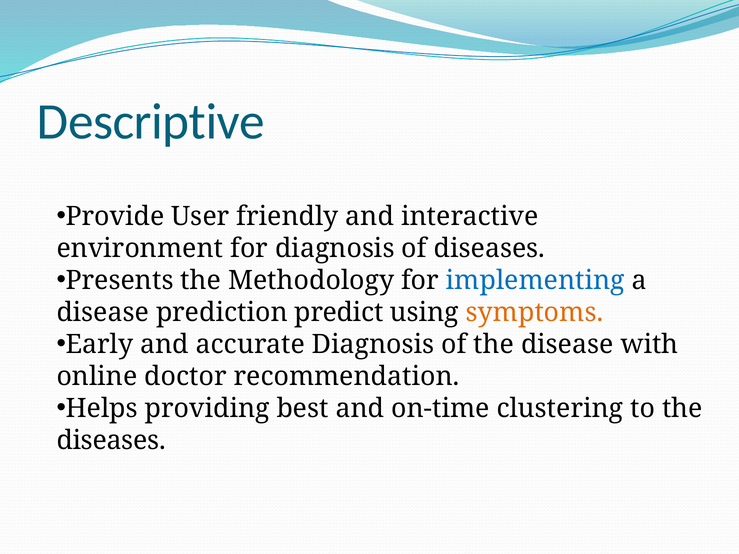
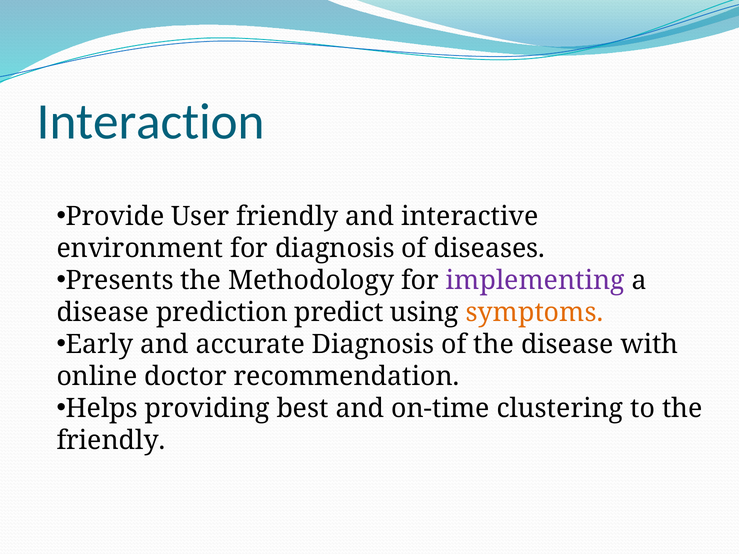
Descriptive: Descriptive -> Interaction (151, 122)
implementing colour: blue -> purple (535, 281)
diseases: diseases -> friendly (111, 441)
